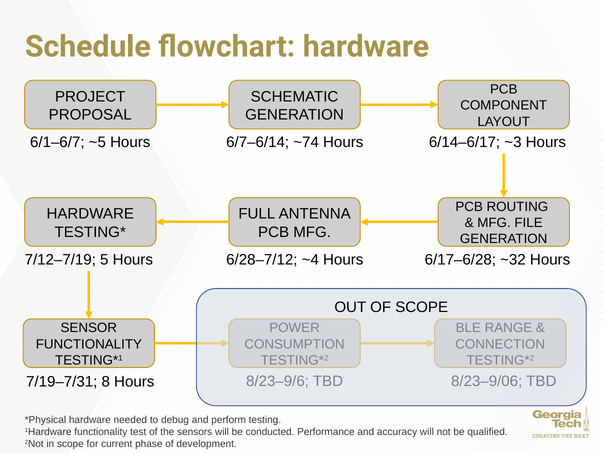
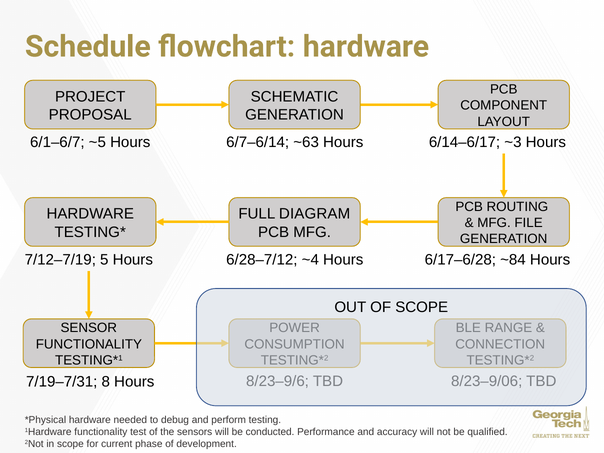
~74: ~74 -> ~63 (306, 142)
ANTENNA: ANTENNA -> DIAGRAM (315, 214)
~32: ~32 -> ~84 (513, 260)
